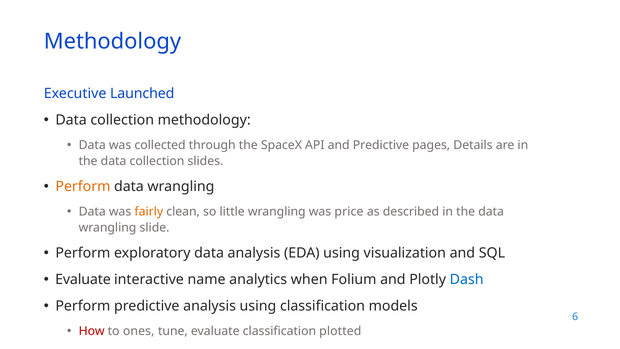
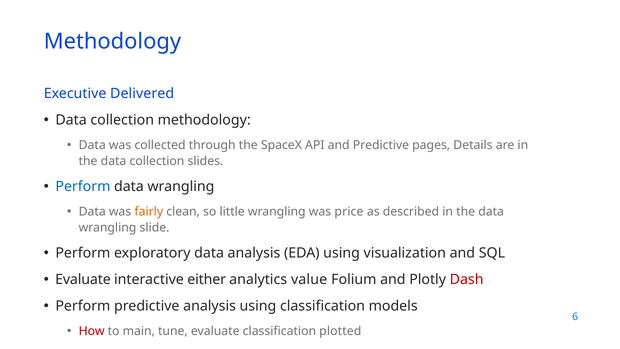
Launched: Launched -> Delivered (142, 94)
Perform colour: orange -> blue (83, 187)
name: name -> either (207, 280)
when: when -> value (309, 280)
Dash colour: blue -> red (467, 280)
ones: ones -> main (139, 331)
